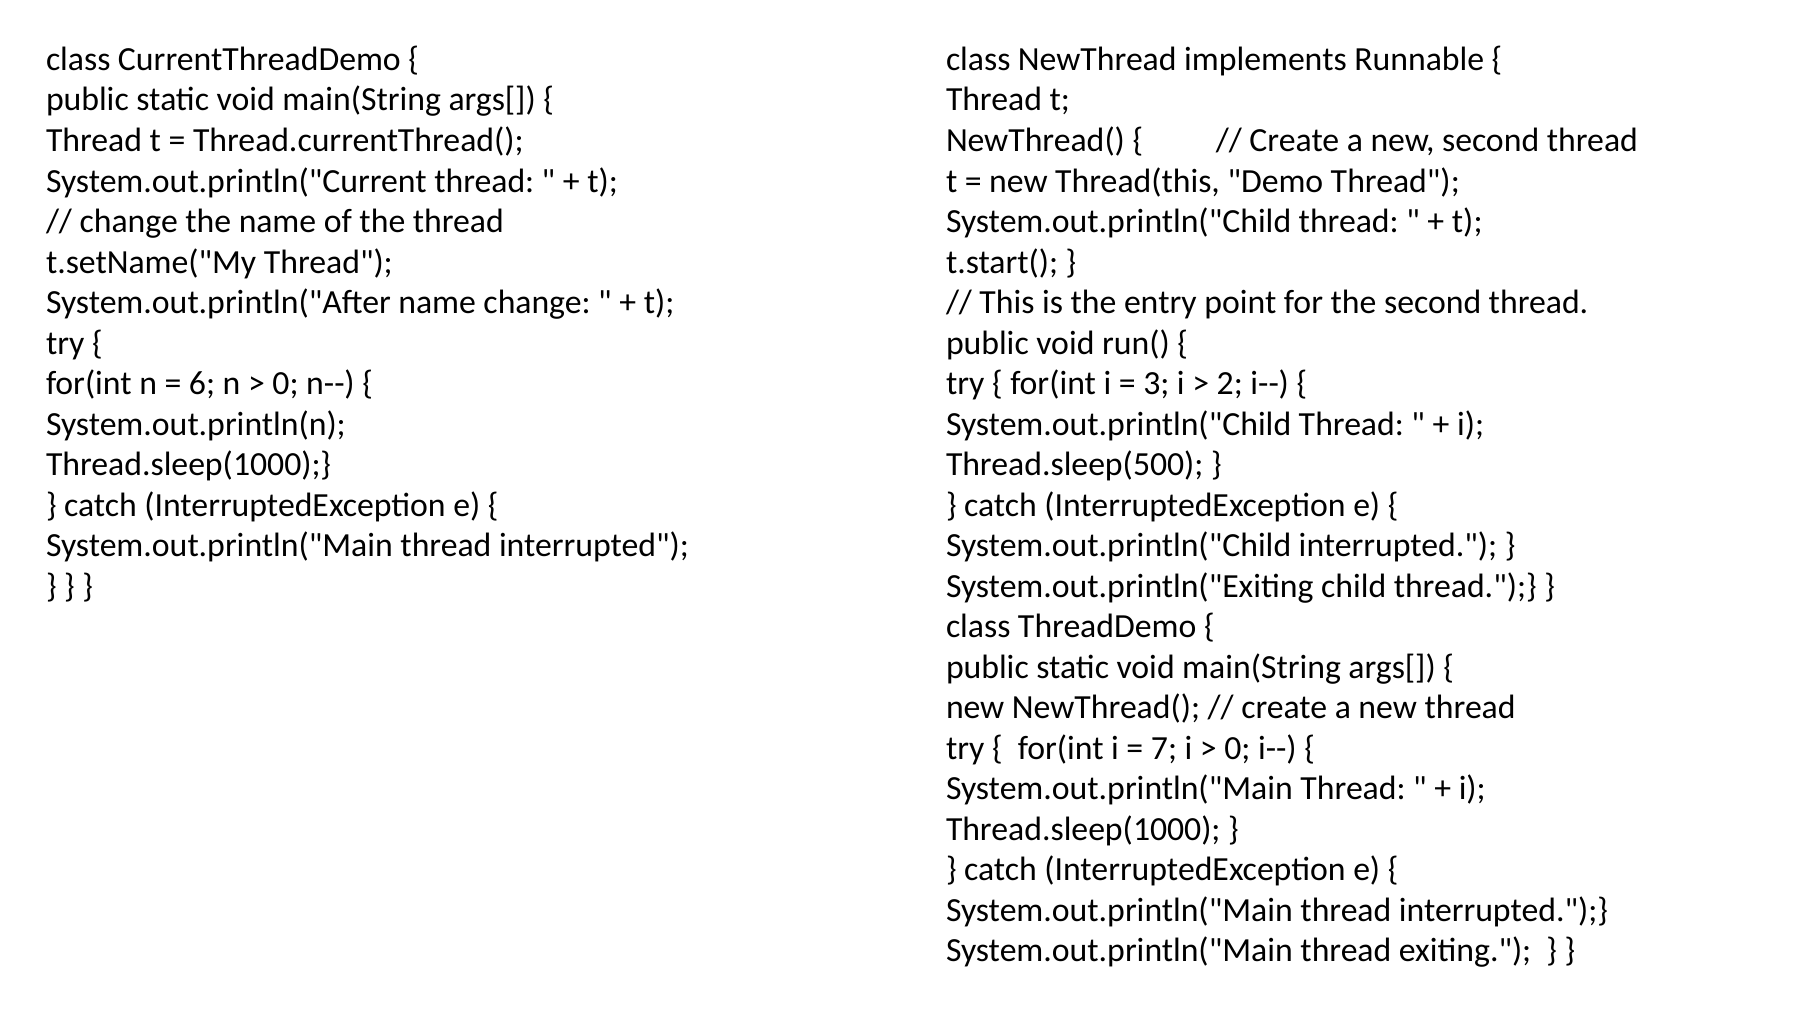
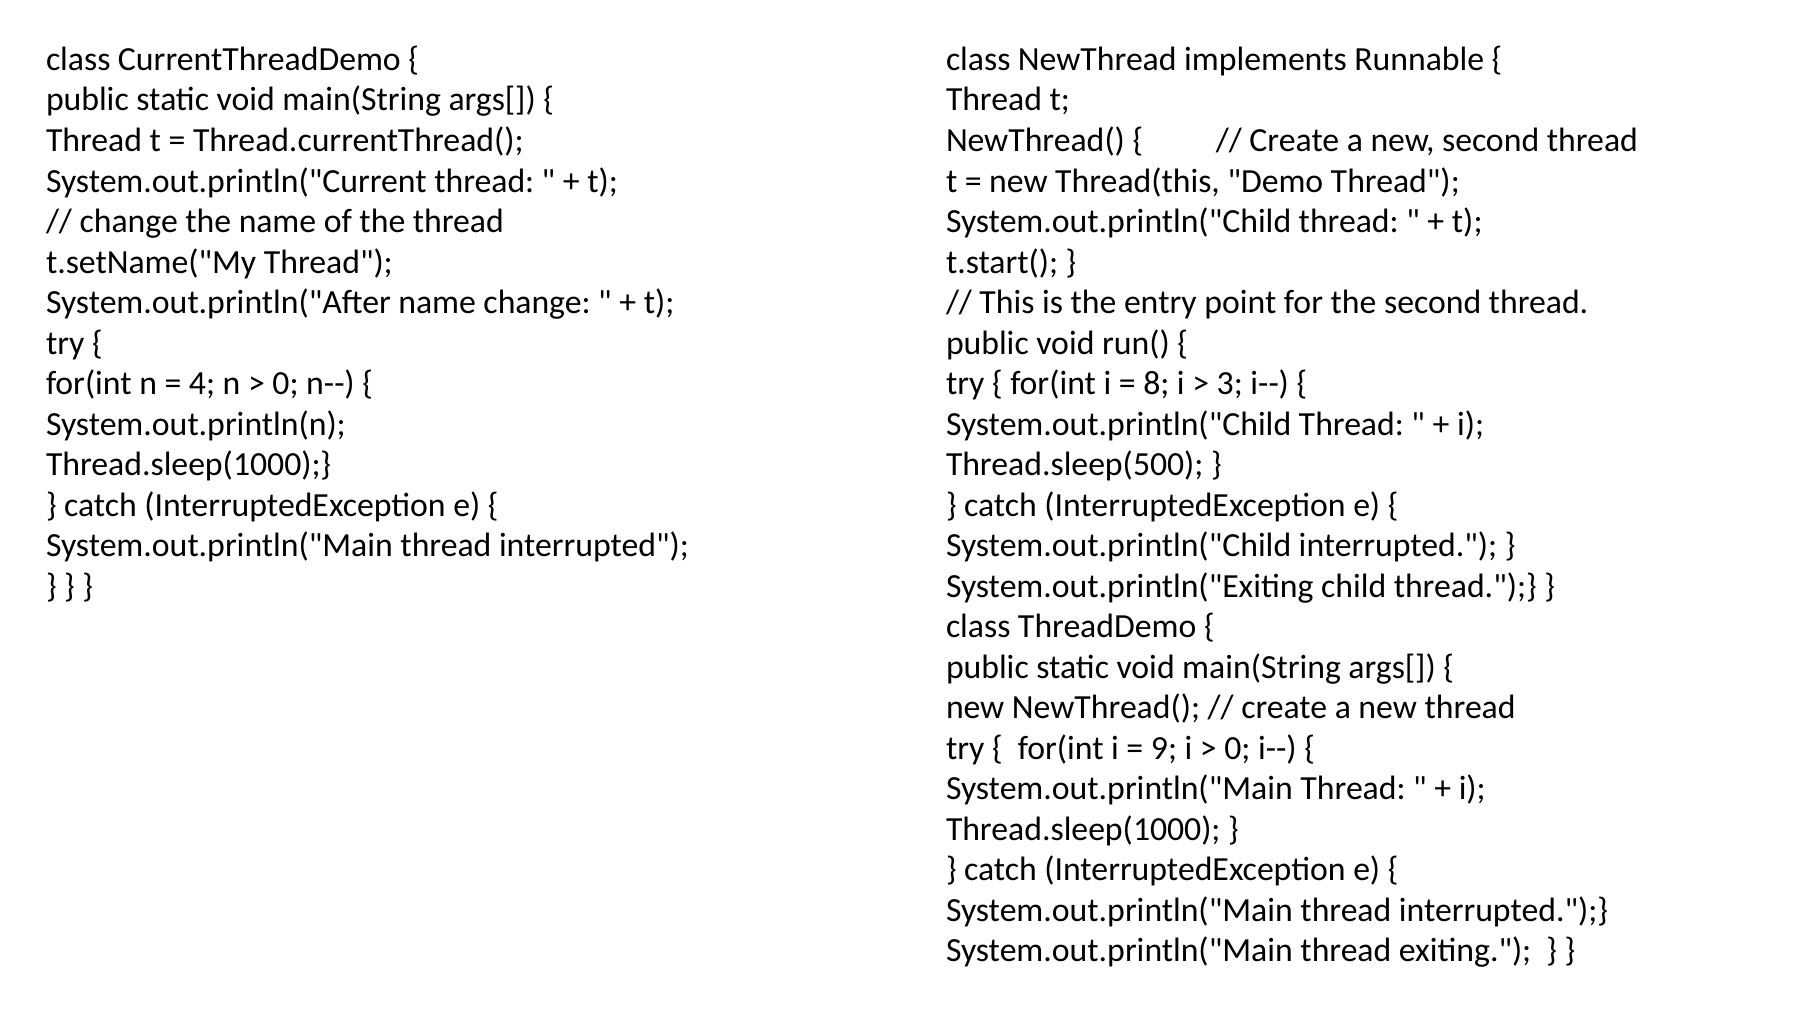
6: 6 -> 4 (202, 383)
3: 3 -> 8 (1156, 383)
2: 2 -> 3 (1230, 383)
7: 7 -> 9 (1164, 748)
